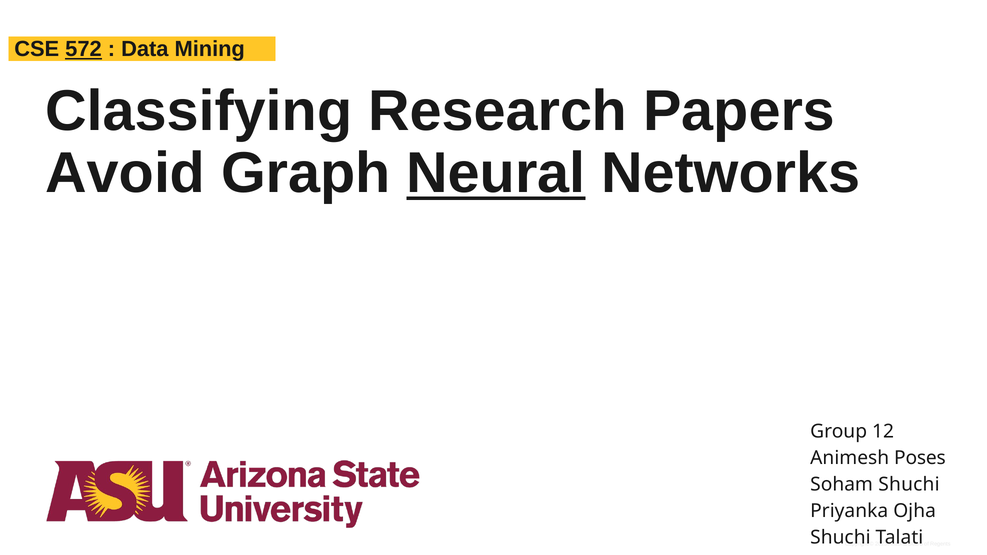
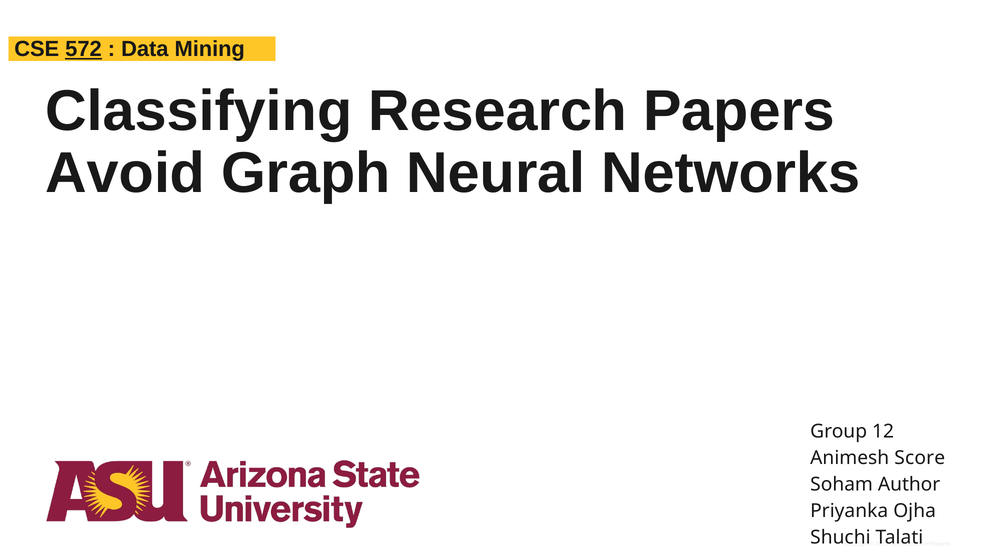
Neural underline: present -> none (496, 173)
Poses: Poses -> Score (920, 458)
Soham Shuchi: Shuchi -> Author (909, 485)
